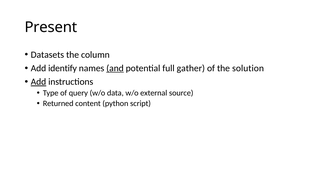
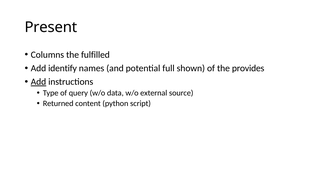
Datasets: Datasets -> Columns (47, 55)
column: column -> fulfilled (95, 55)
and underline: present -> none (115, 68)
gather: gather -> shown (191, 68)
solution: solution -> provides (248, 68)
